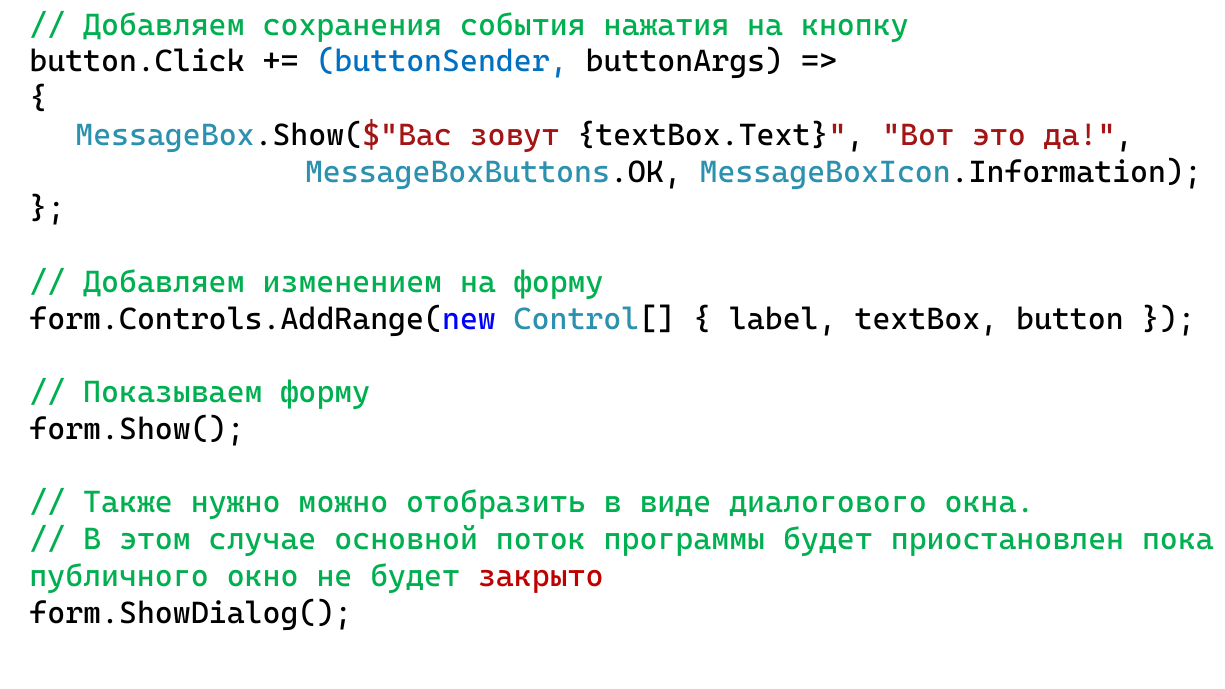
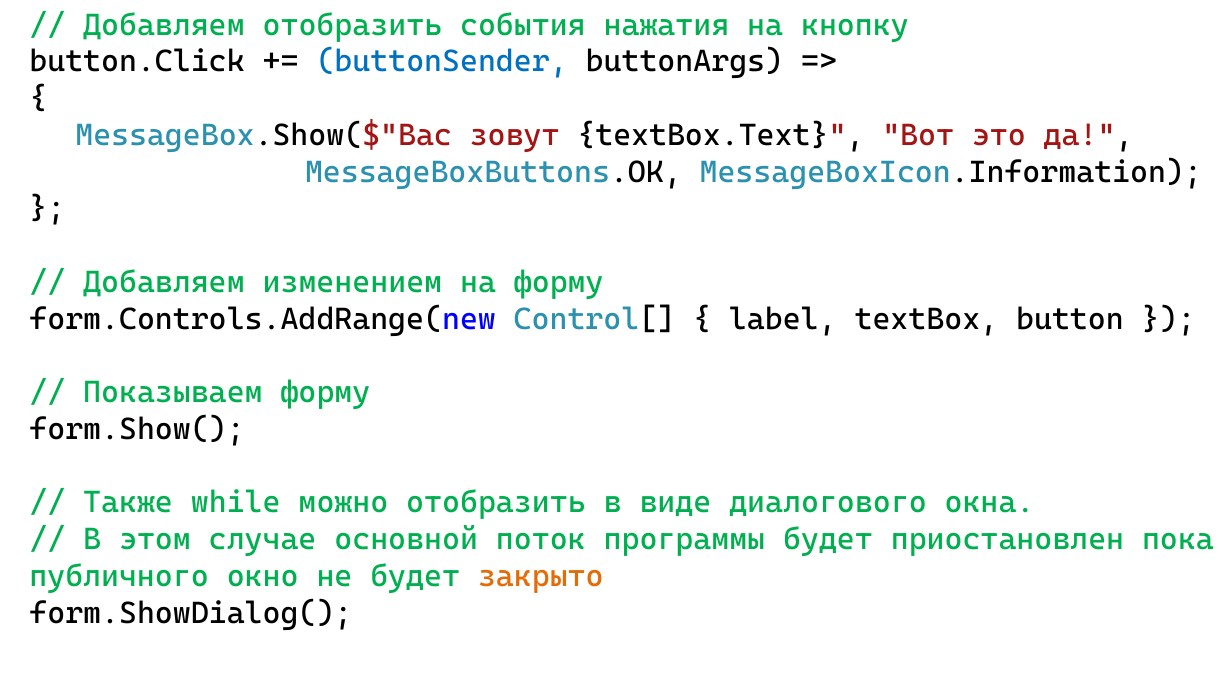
Добавляем сохранения: сохранения -> отобразить (352, 25)
нужно: нужно -> while (236, 503)
закрыто colour: red -> orange (541, 576)
